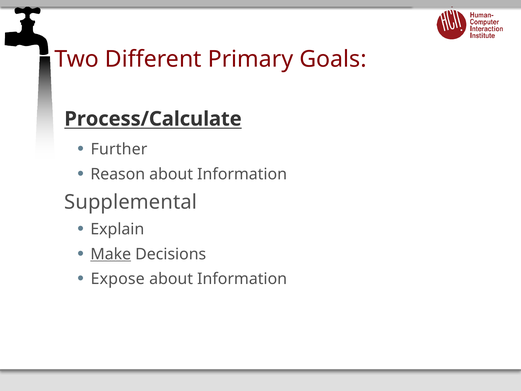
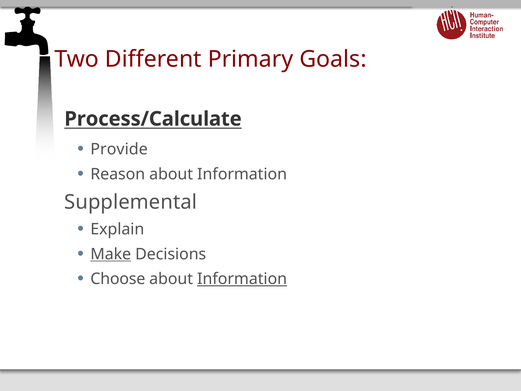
Further: Further -> Provide (119, 149)
Expose: Expose -> Choose (118, 279)
Information underline: none -> present (242, 279)
